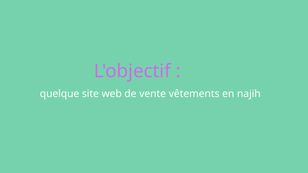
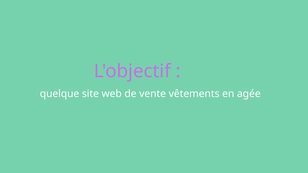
najih: najih -> agée (249, 94)
